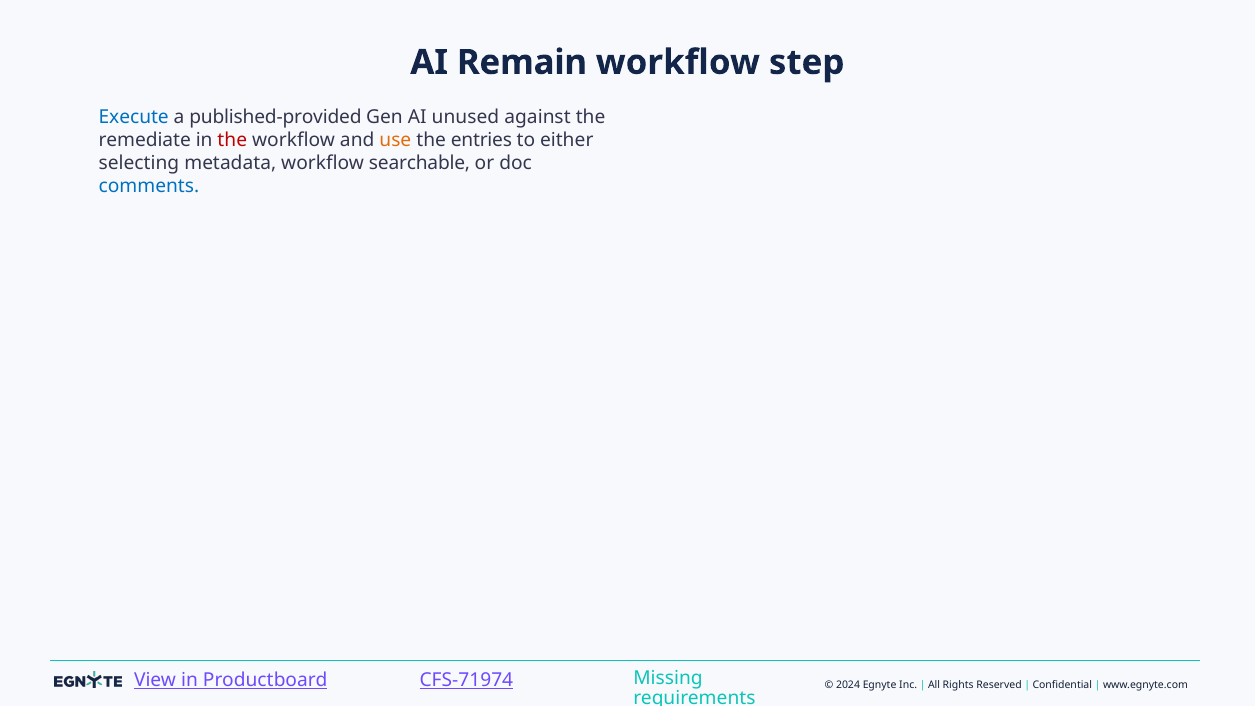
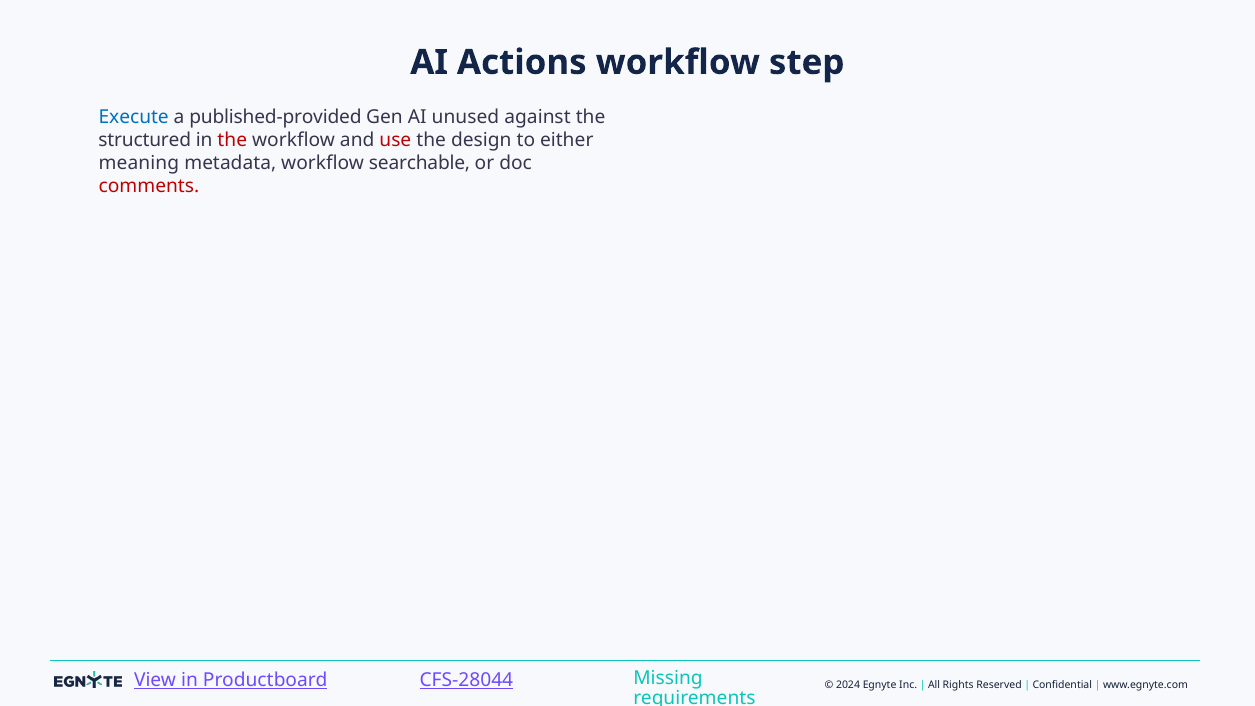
Remain: Remain -> Actions (522, 62)
remediate: remediate -> structured (145, 141)
use colour: orange -> red (395, 141)
entries: entries -> design (481, 141)
selecting: selecting -> meaning (139, 164)
comments colour: blue -> red (149, 187)
CFS-71974: CFS-71974 -> CFS-28044 (466, 680)
